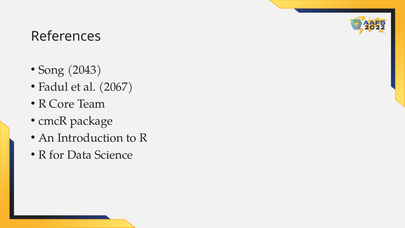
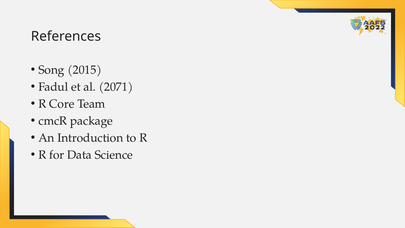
2043: 2043 -> 2015 (85, 70)
2067: 2067 -> 2071 (116, 87)
